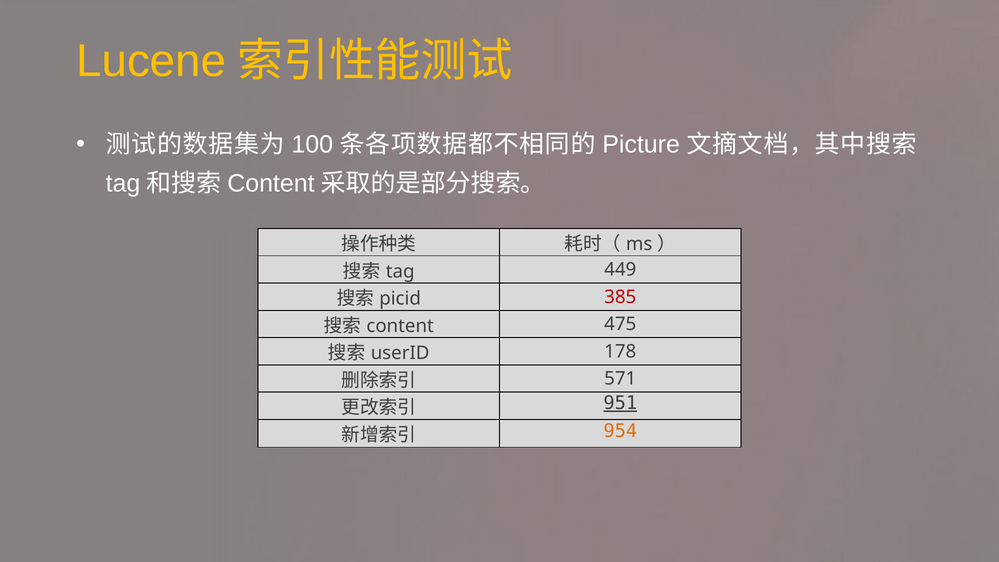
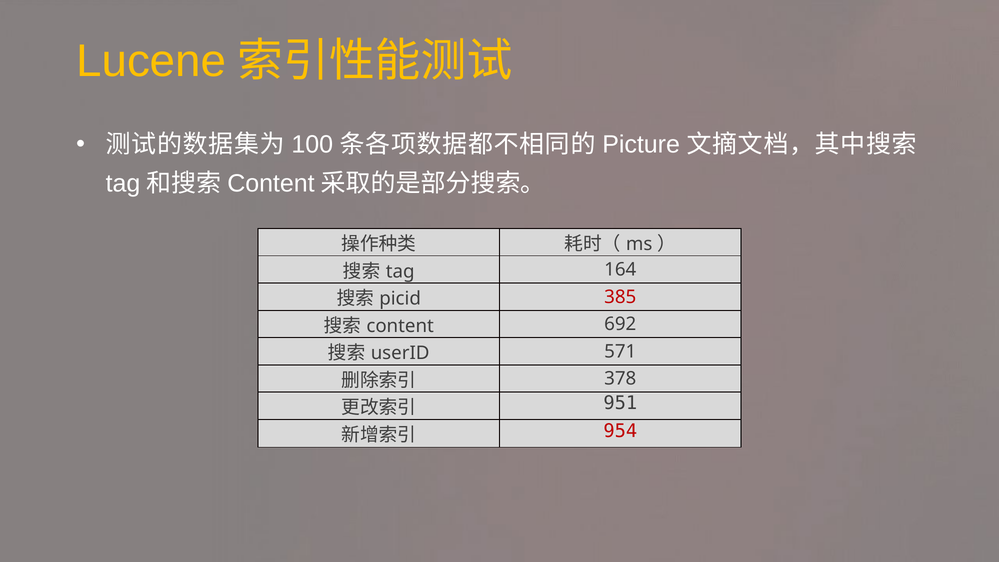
449: 449 -> 164 (620, 270)
475: 475 -> 692 (620, 324)
178: 178 -> 571 (620, 351)
571: 571 -> 378 (620, 379)
951 underline: present -> none (620, 403)
954 colour: orange -> red (620, 431)
